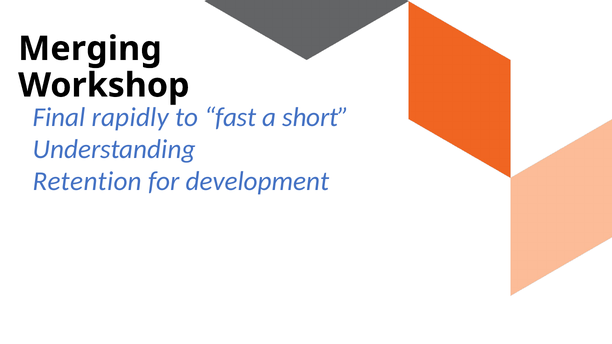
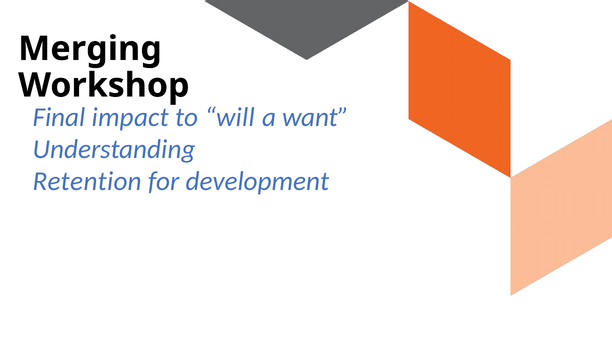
rapidly: rapidly -> impact (130, 117)
fast: fast -> will (230, 117)
short: short -> want (316, 117)
